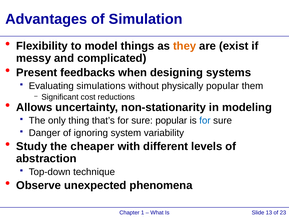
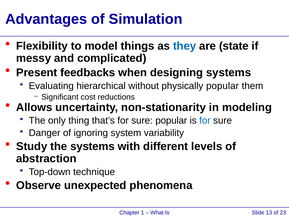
they colour: orange -> blue (185, 46)
exist: exist -> state (234, 46)
simulations: simulations -> hierarchical (101, 86)
the cheaper: cheaper -> systems (92, 146)
